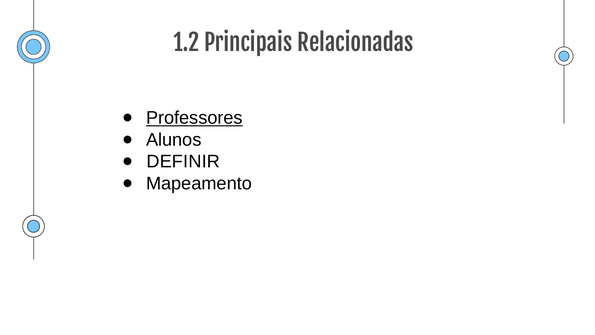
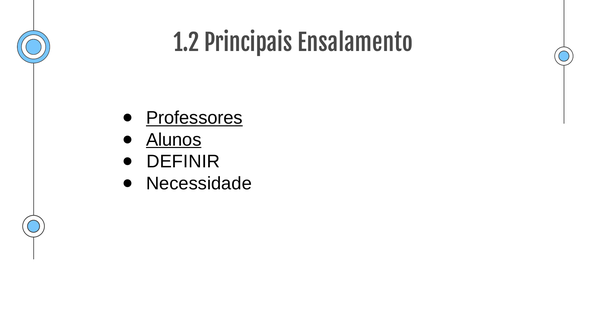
Relacionadas: Relacionadas -> Ensalamento (355, 43)
Alunos underline: none -> present (174, 140)
Mapeamento: Mapeamento -> Necessidade (199, 183)
